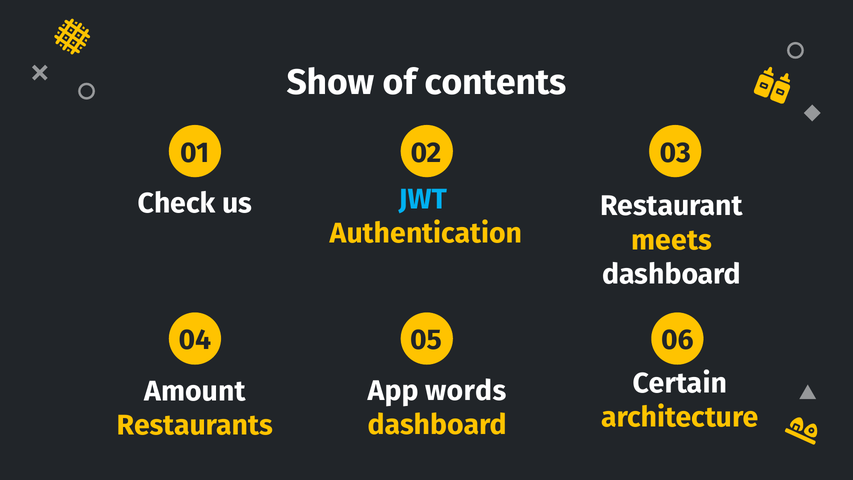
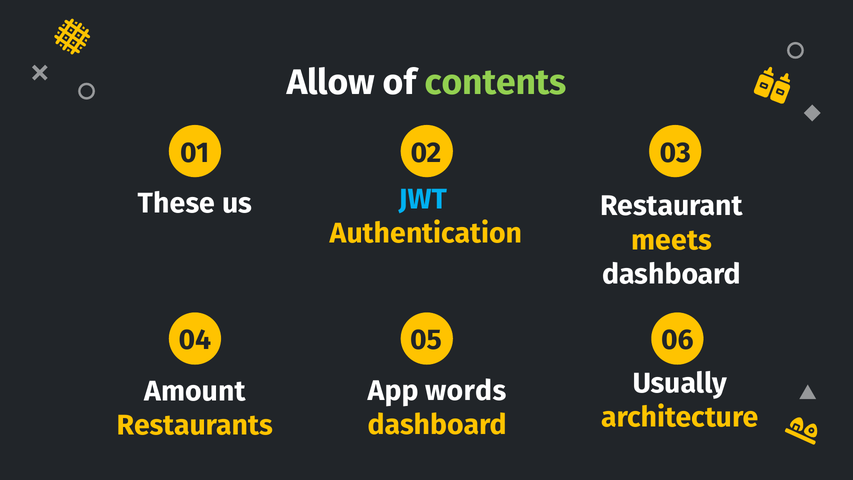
Show: Show -> Allow (331, 83)
contents colour: white -> light green (496, 83)
Check: Check -> These (177, 203)
Certain: Certain -> Usually (680, 383)
